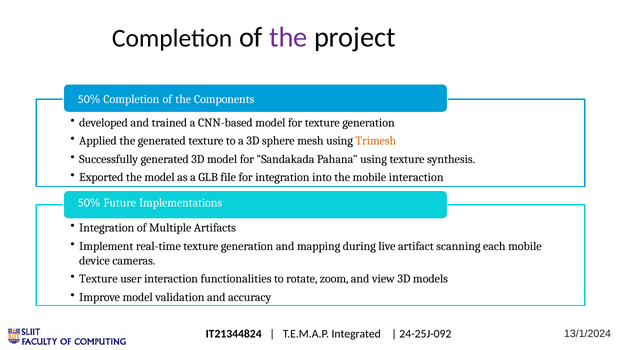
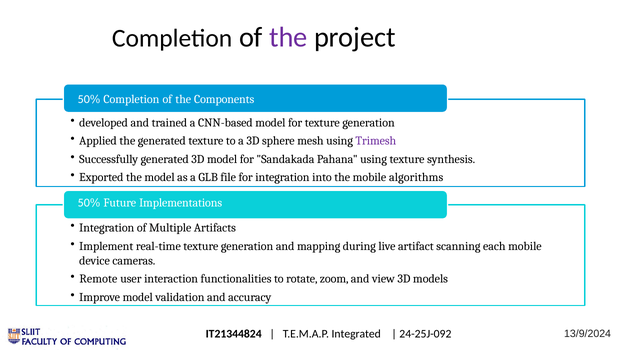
Trimesh colour: orange -> purple (376, 141)
mobile interaction: interaction -> algorithms (416, 177)
Texture: Texture -> Remote (98, 278)
13/1/2024: 13/1/2024 -> 13/9/2024 (588, 333)
